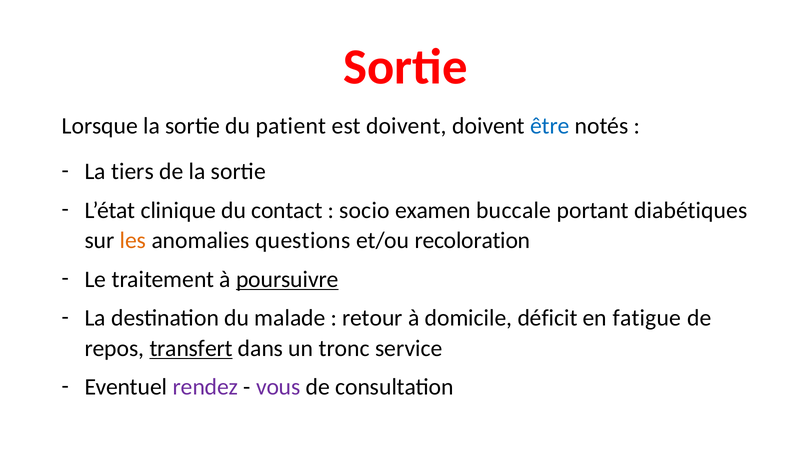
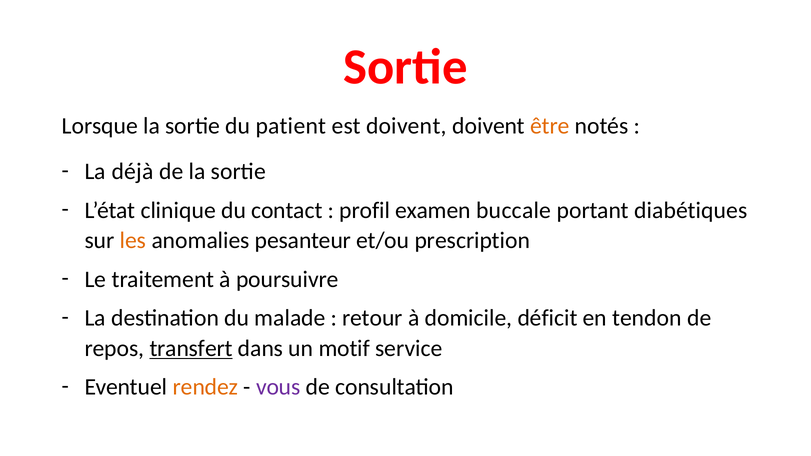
être colour: blue -> orange (550, 126)
tiers: tiers -> déjà (133, 172)
socio: socio -> profil (365, 210)
questions: questions -> pesanteur (303, 241)
recoloration: recoloration -> prescription (472, 241)
poursuivre underline: present -> none (287, 279)
fatigue: fatigue -> tendon (647, 318)
tronc: tronc -> motif (344, 348)
rendez colour: purple -> orange (205, 387)
